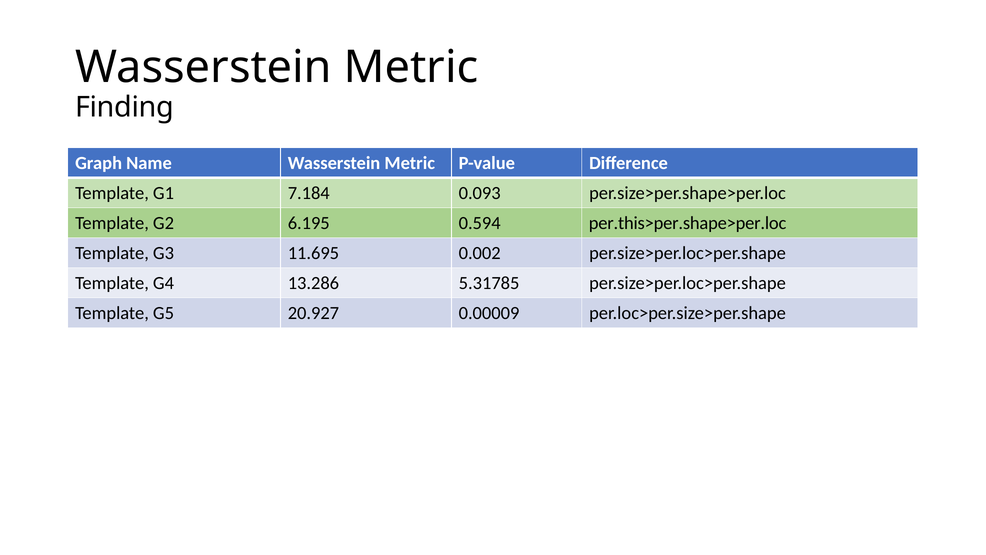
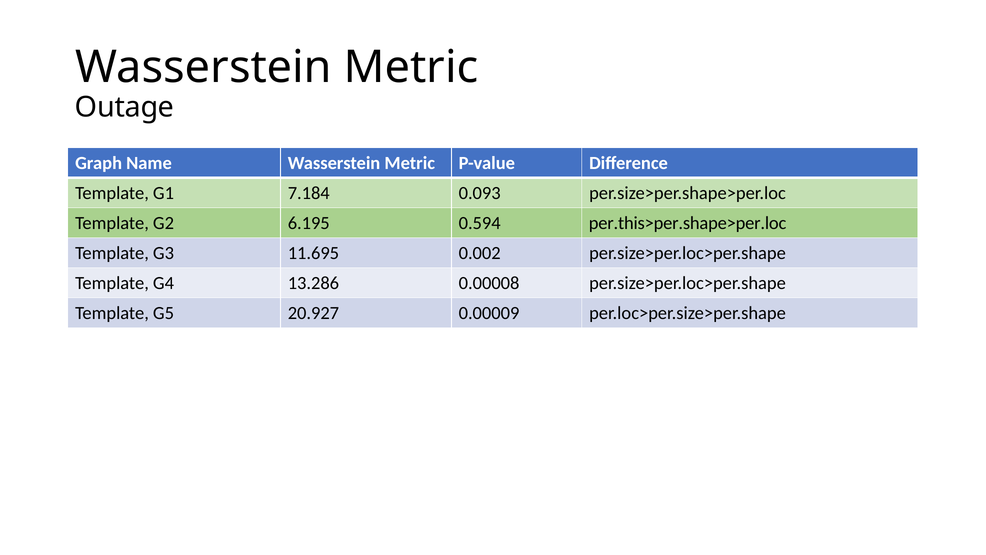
Finding: Finding -> Outage (125, 107)
5.31785: 5.31785 -> 0.00008 (489, 283)
